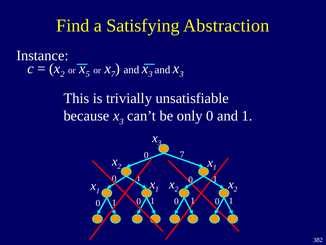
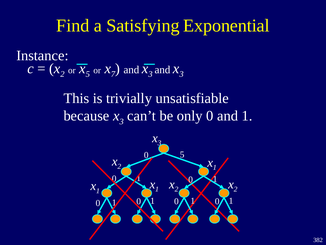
Abstraction: Abstraction -> Exponential (226, 26)
7: 7 -> 5 (182, 154)
